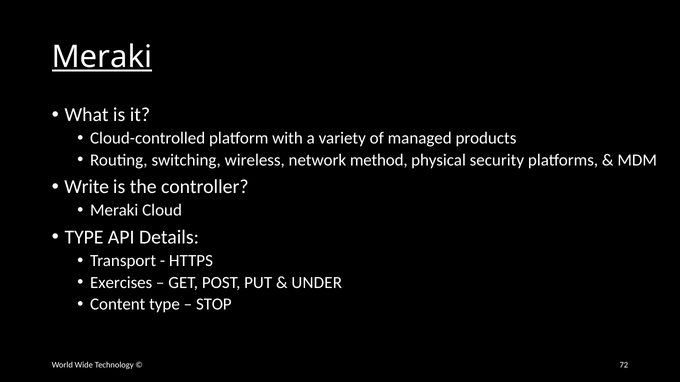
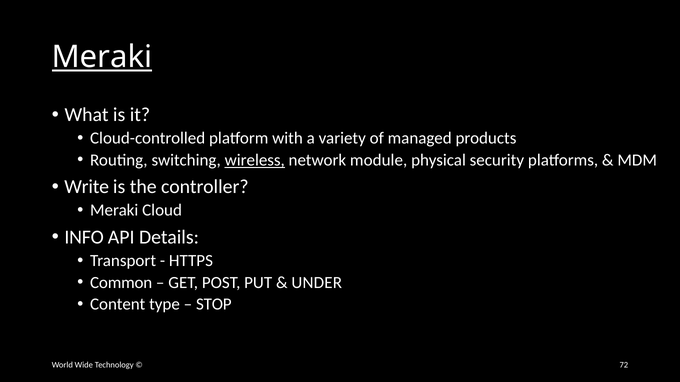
wireless underline: none -> present (255, 160)
method: method -> module (379, 160)
TYPE: TYPE -> INFO (84, 238)
Exercises: Exercises -> Common (121, 283)
